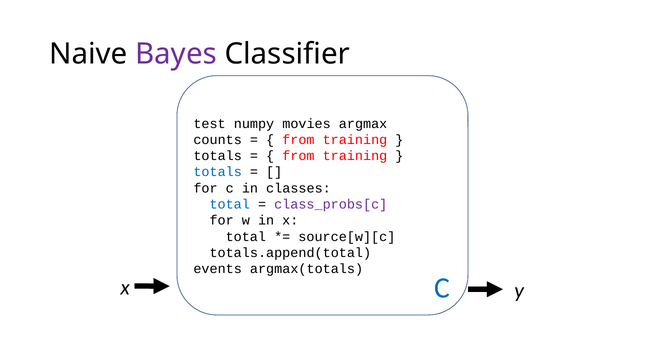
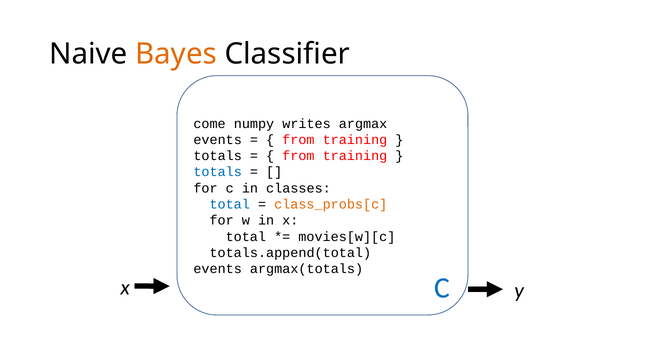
Bayes colour: purple -> orange (176, 54)
test: test -> come (210, 124)
movies: movies -> writes (307, 124)
counts: counts -> events (218, 140)
class_probs[c colour: purple -> orange (331, 204)
source[w][c: source[w][c -> movies[w][c (347, 236)
